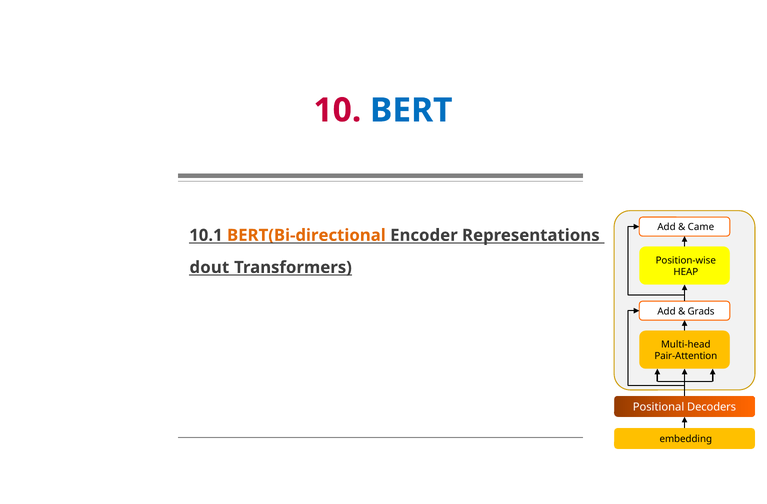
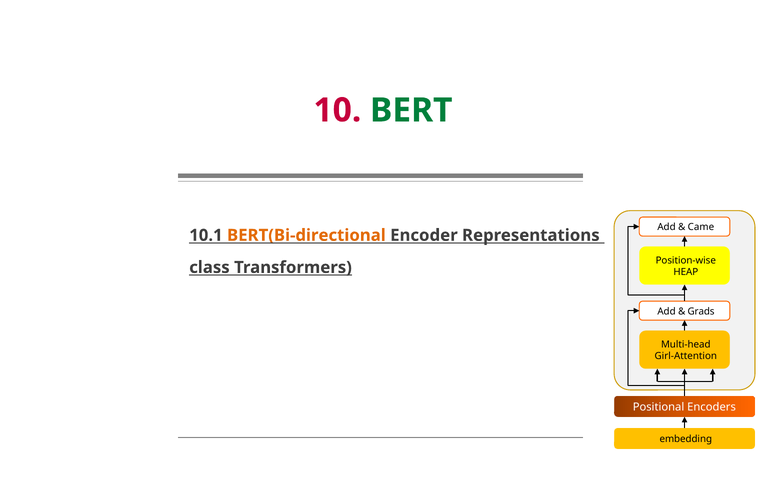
BERT colour: blue -> green (411, 110)
dout: dout -> class (209, 267)
Pair-Attention: Pair-Attention -> Girl-Attention (686, 356)
Decoders: Decoders -> Encoders (712, 407)
